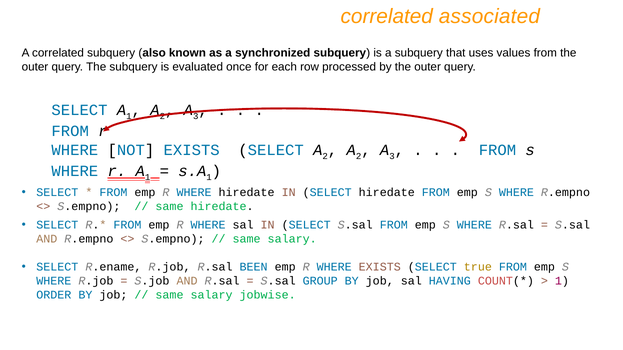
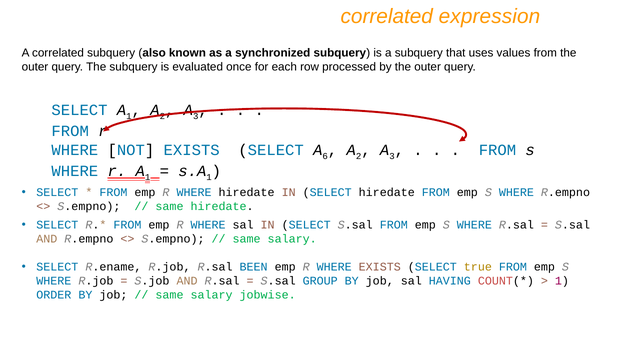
associated: associated -> expression (489, 16)
SELECT A 2: 2 -> 6 (325, 156)
